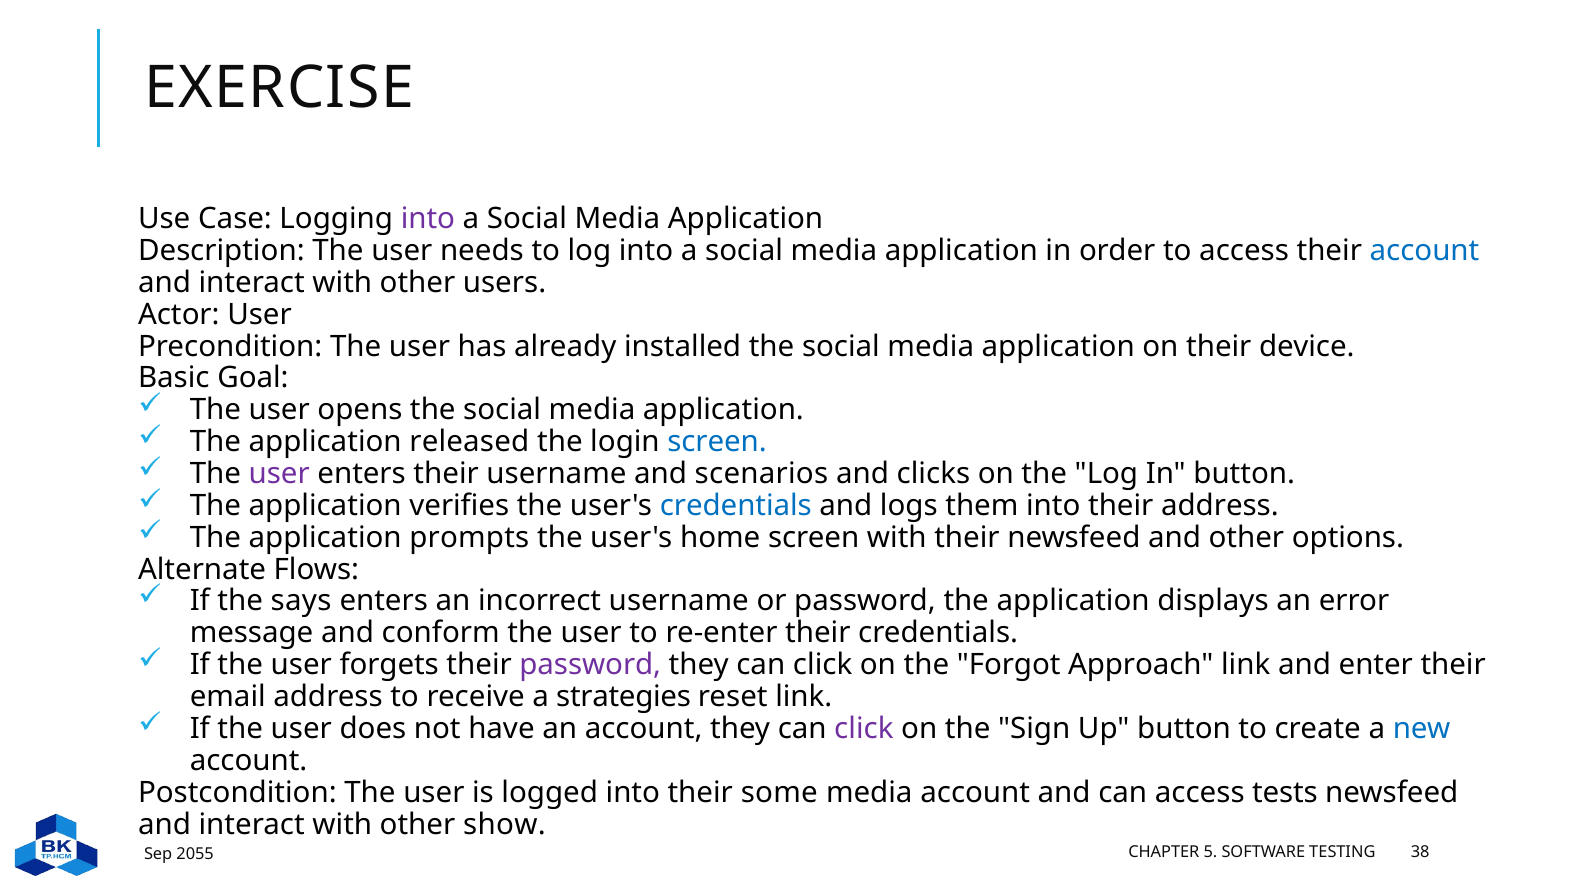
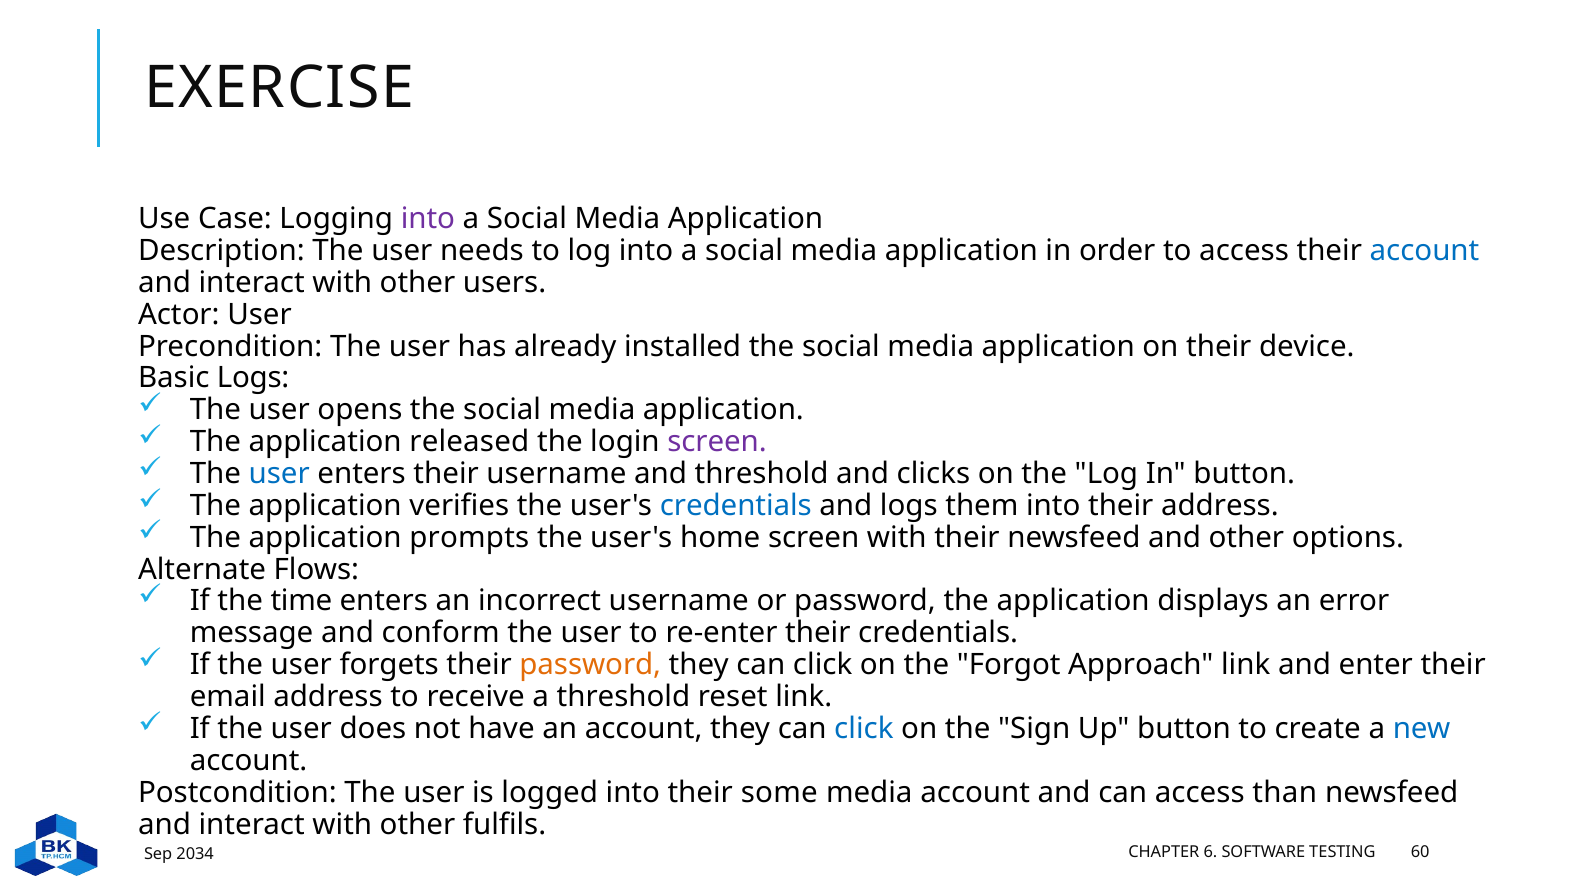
Basic Goal: Goal -> Logs (253, 378)
screen colour: blue -> purple (717, 442)
user colour: purple -> blue (279, 474)
and scenarios: scenarios -> threshold (762, 474)
says: says -> time (301, 602)
password colour: purple -> orange (590, 665)
a strategies: strategies -> threshold (623, 697)
click colour: purple -> blue (864, 729)
tests: tests -> than (1285, 793)
show: show -> fulfils (505, 825)
5: 5 -> 6 (1210, 853)
38: 38 -> 60 (1420, 853)
2055: 2055 -> 2034 (195, 854)
